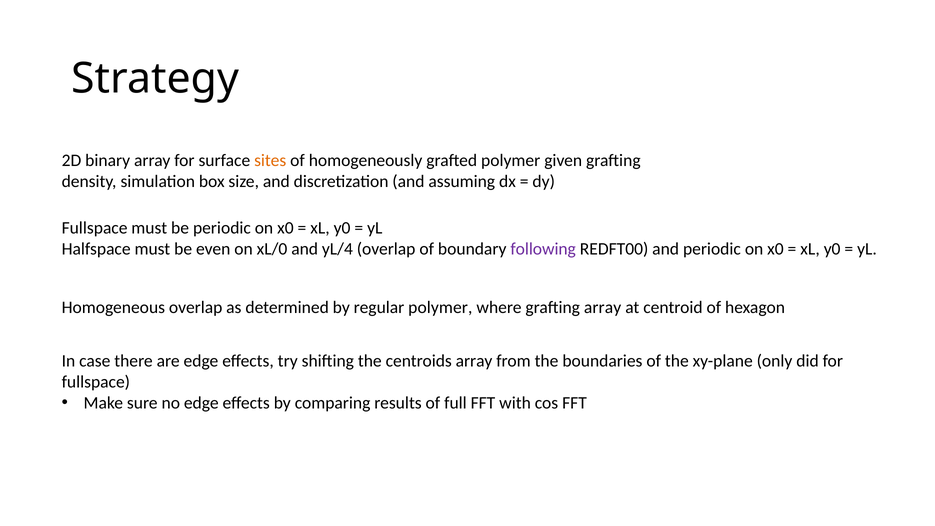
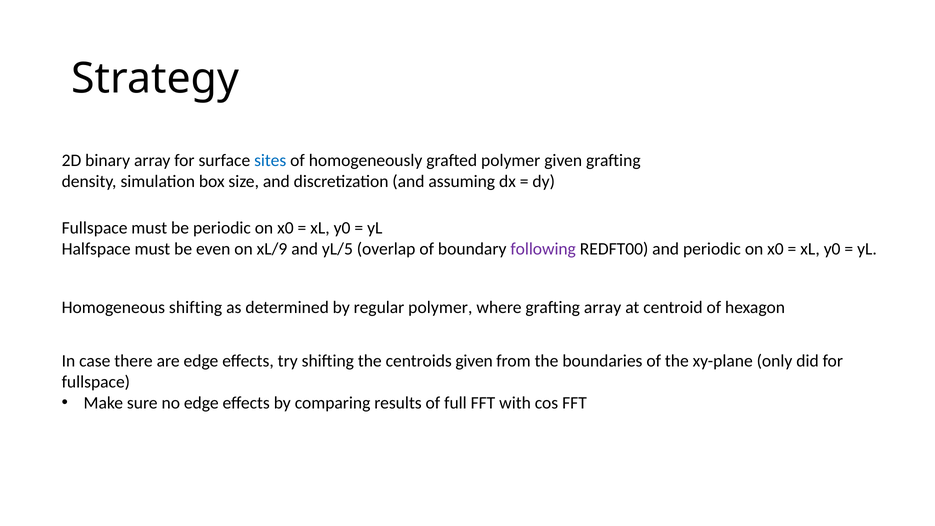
sites colour: orange -> blue (270, 161)
xL/0: xL/0 -> xL/9 (272, 249)
yL/4: yL/4 -> yL/5 (337, 249)
Homogeneous overlap: overlap -> shifting (196, 308)
centroids array: array -> given (474, 361)
